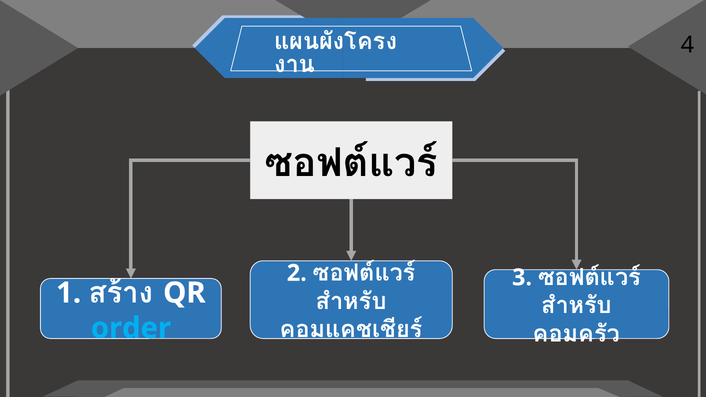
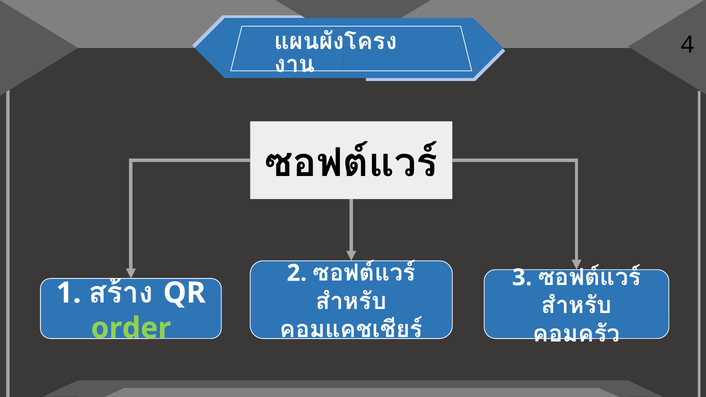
order colour: light blue -> light green (131, 328)
